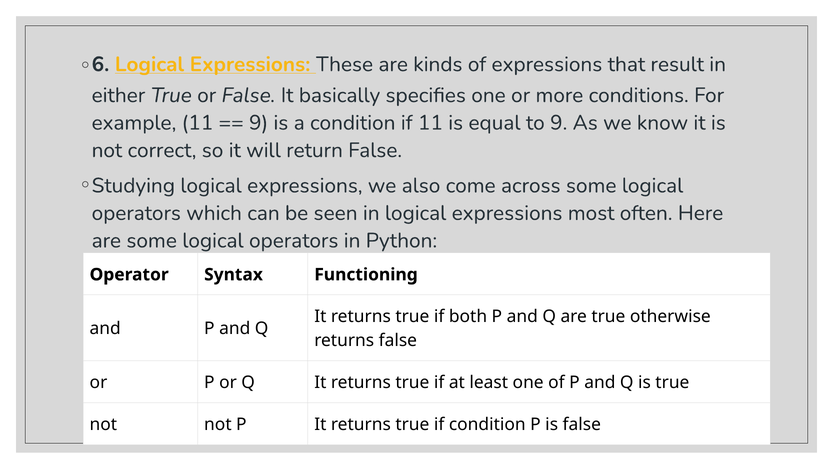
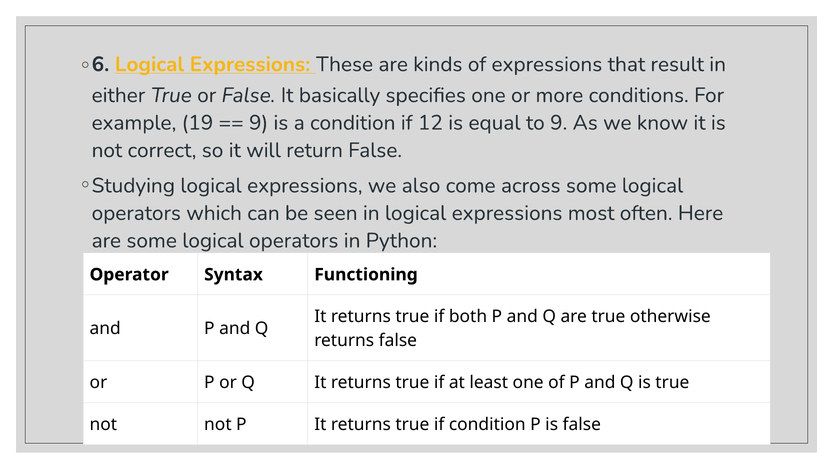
example 11: 11 -> 19 (197, 123)
if 11: 11 -> 12 (430, 123)
